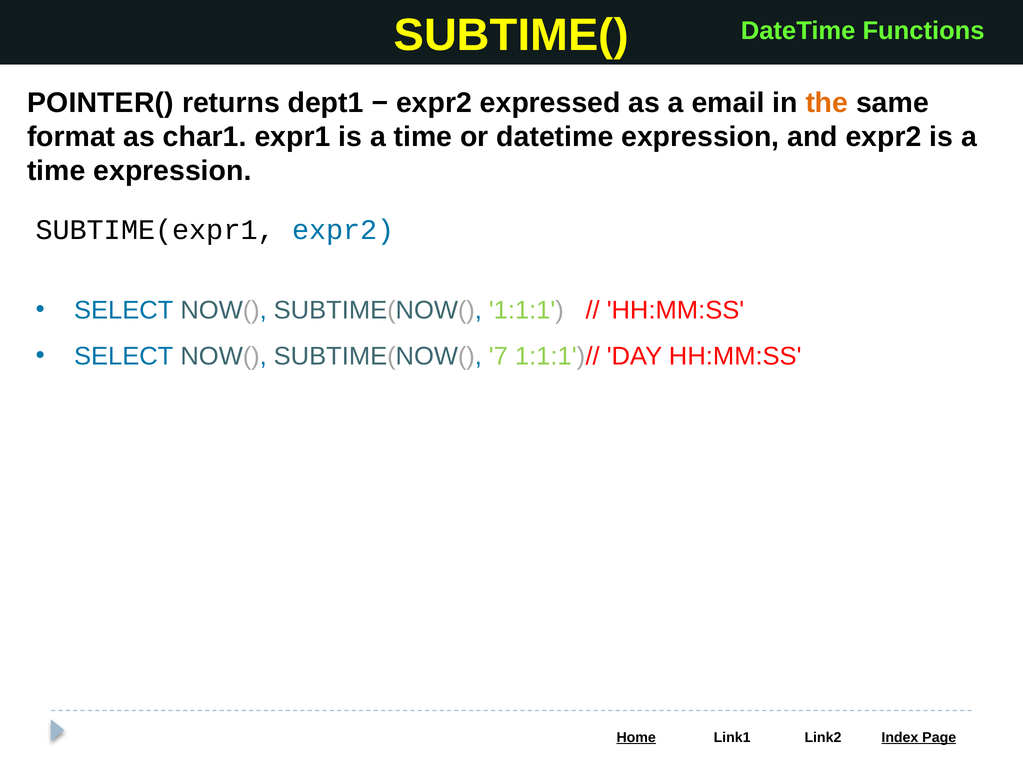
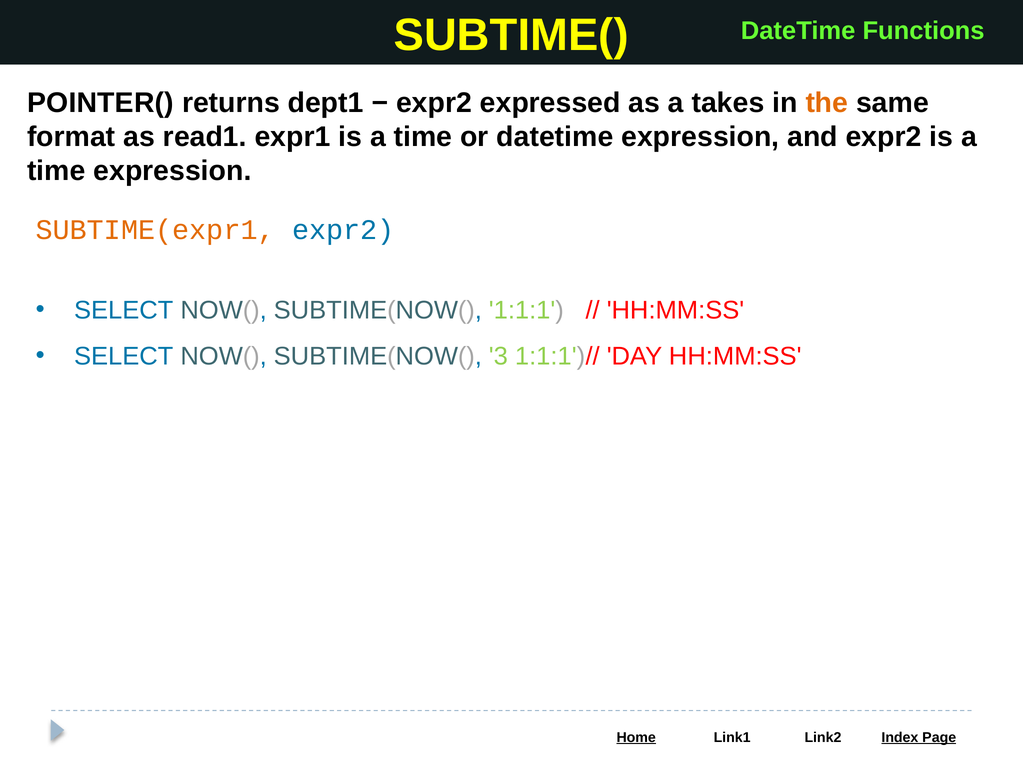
email: email -> takes (728, 103)
char1: char1 -> read1 (205, 137)
SUBTIME(expr1 colour: black -> orange (155, 230)
7: 7 -> 3 (498, 356)
